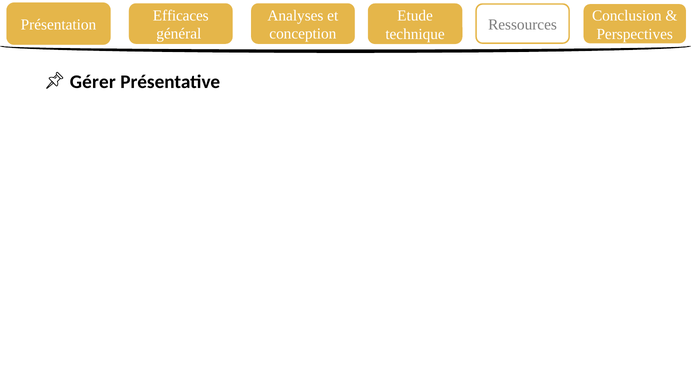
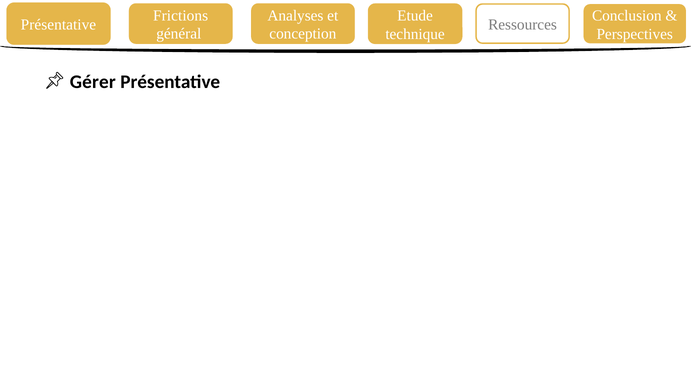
Efficaces: Efficaces -> Frictions (181, 15)
Présentation: Présentation -> Présentative (58, 25)
